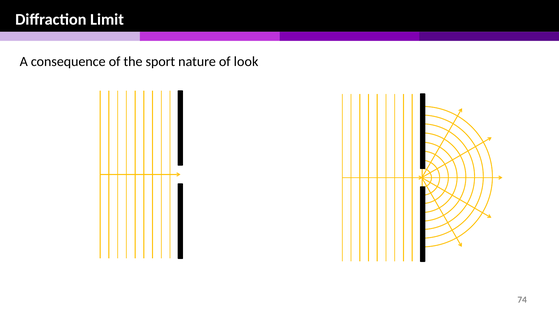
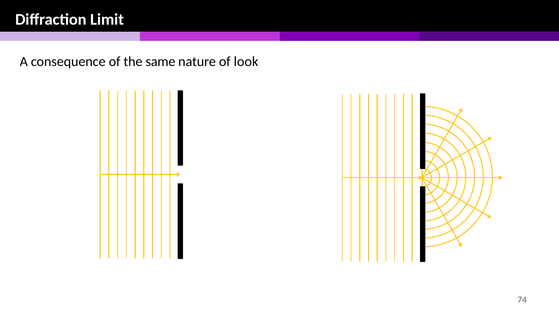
sport: sport -> same (160, 62)
